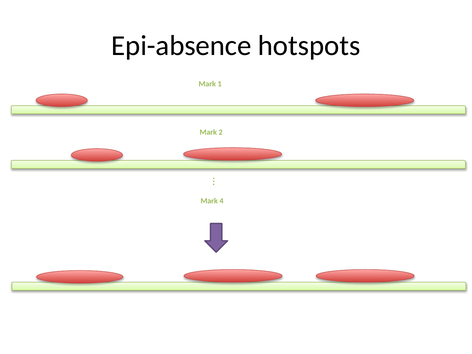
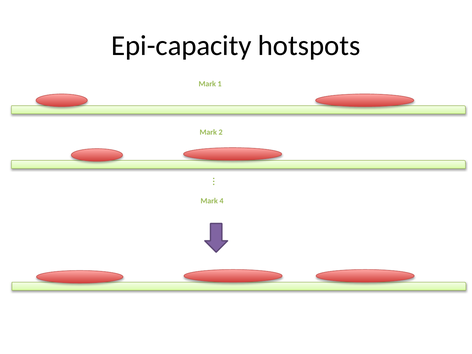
Epi-absence: Epi-absence -> Epi-capacity (181, 46)
